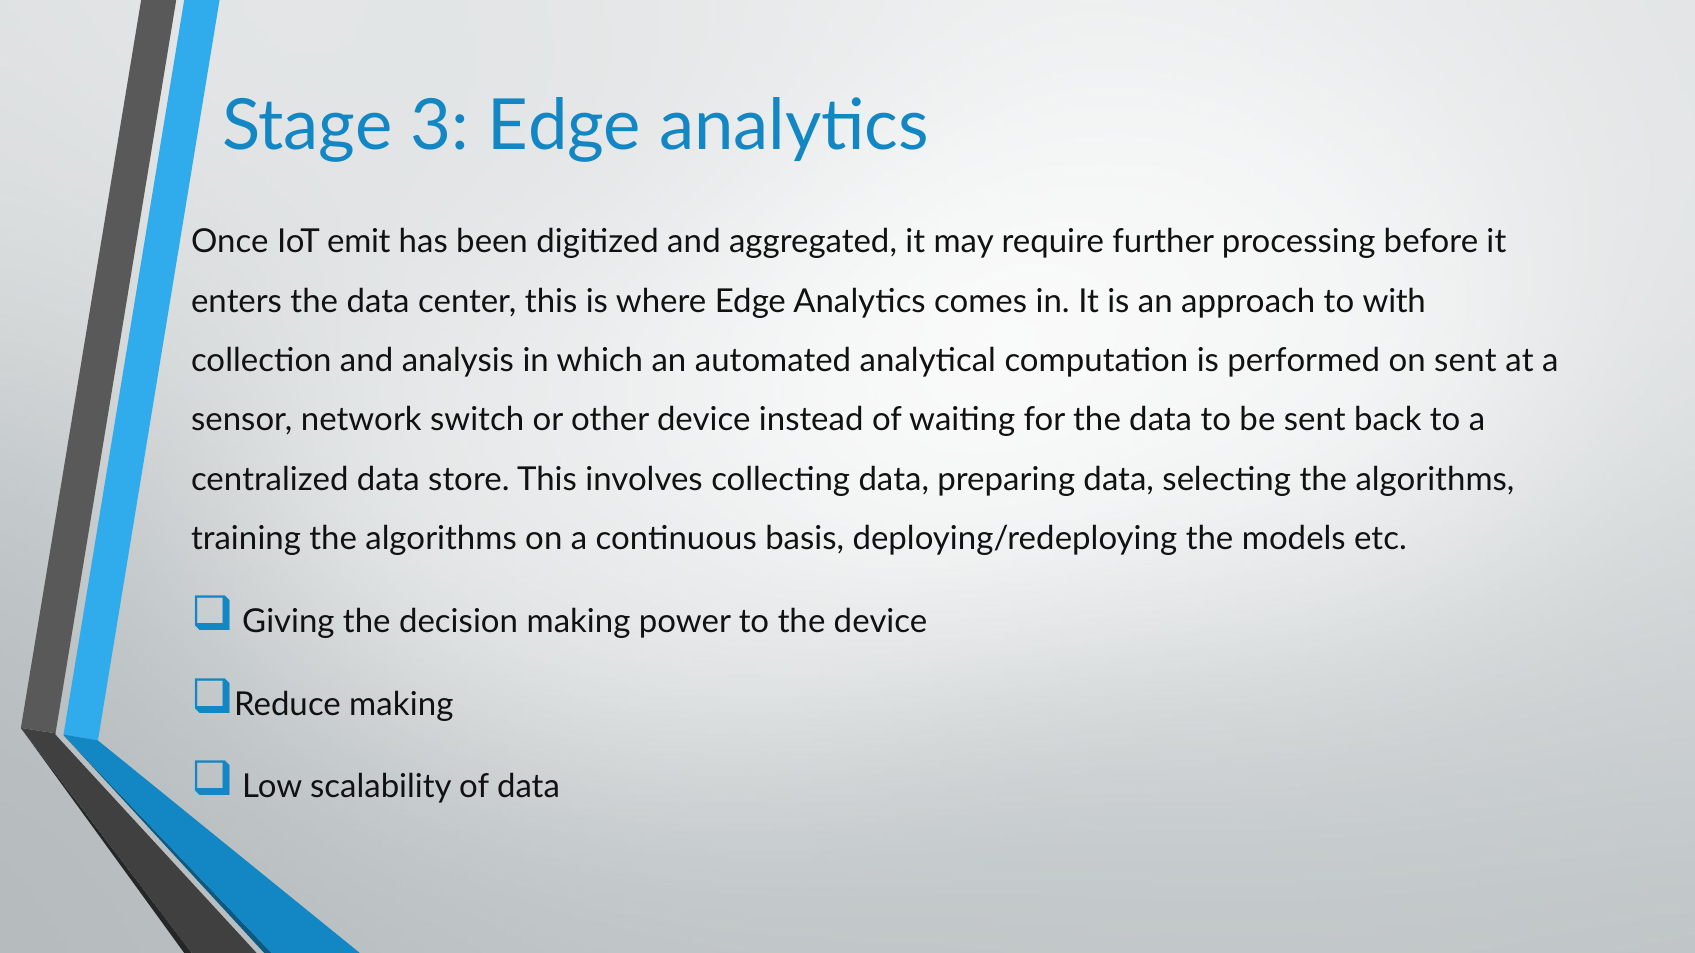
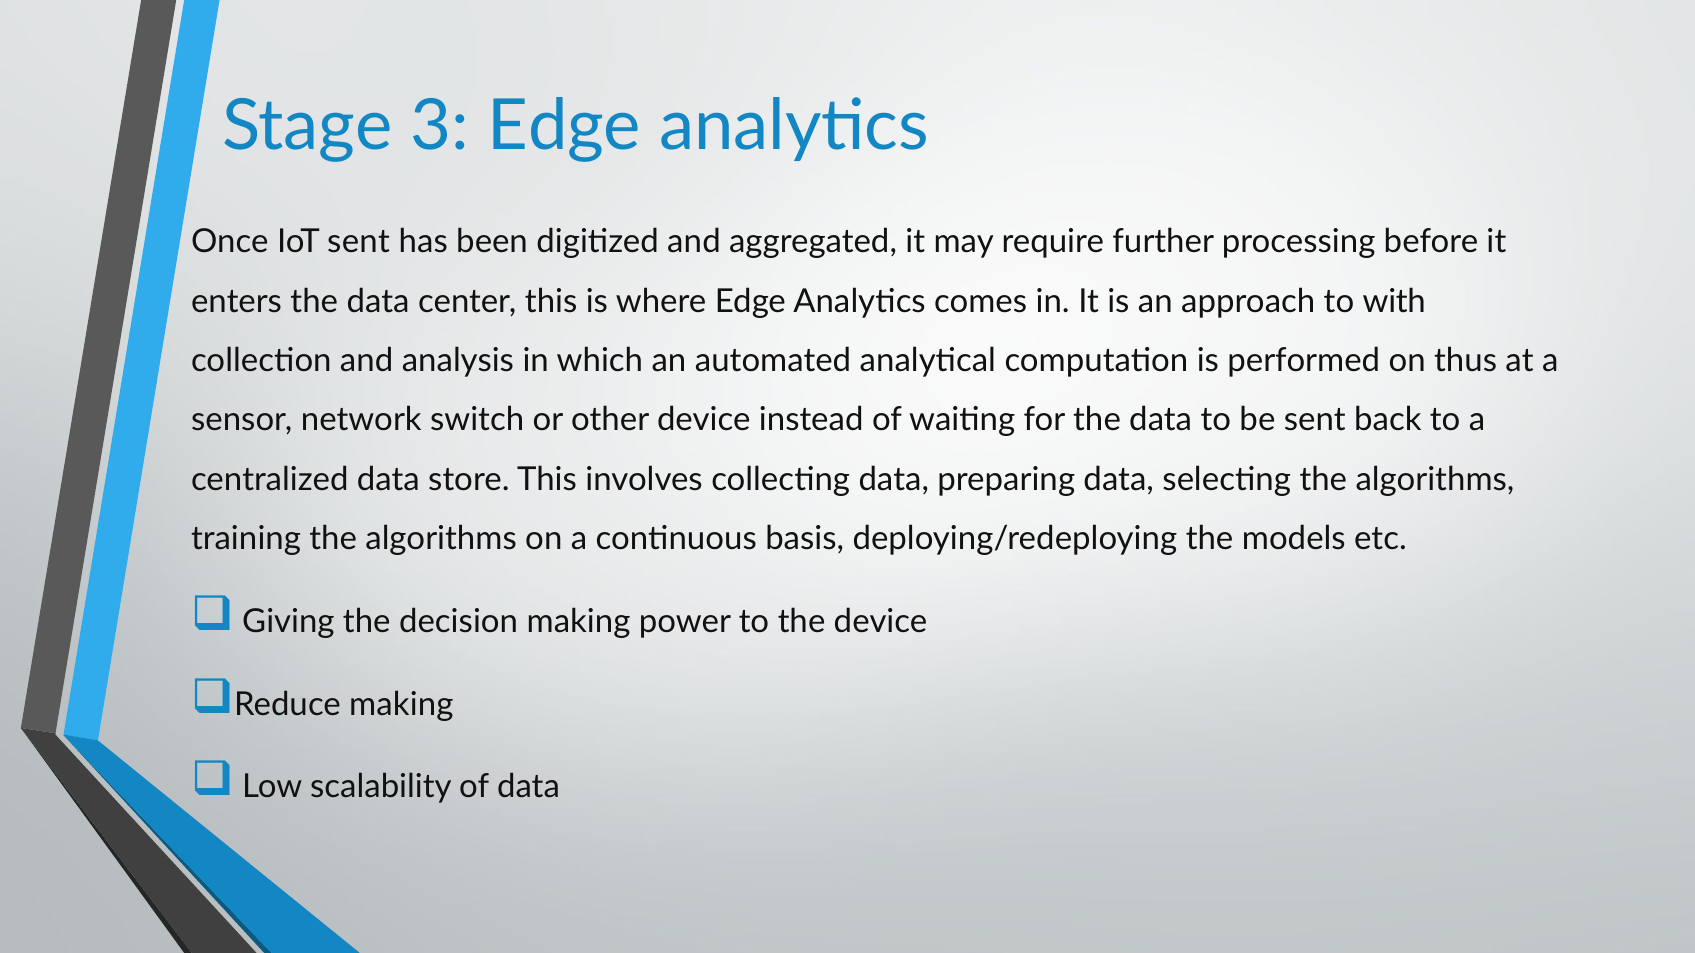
IoT emit: emit -> sent (359, 242)
on sent: sent -> thus (1466, 361)
